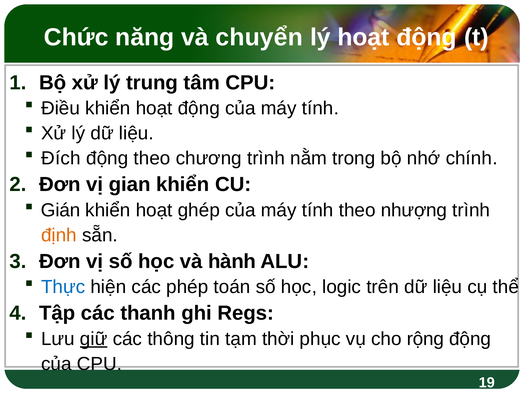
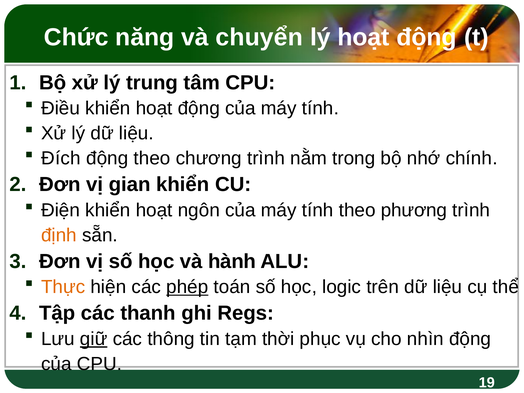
Gián: Gián -> Điện (60, 210)
ghép: ghép -> ngôn (199, 210)
nhượng: nhượng -> phương (414, 210)
Thực colour: blue -> orange (63, 287)
phép underline: none -> present (187, 287)
rộng: rộng -> nhìn (425, 339)
